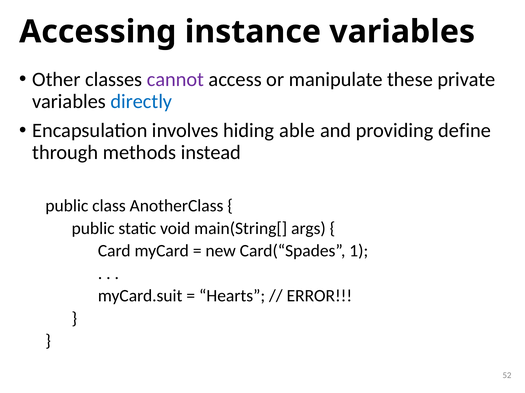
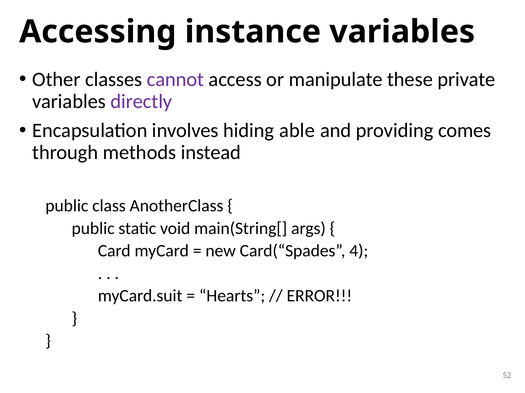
directly colour: blue -> purple (141, 102)
define: define -> comes (465, 131)
1: 1 -> 4 (359, 251)
